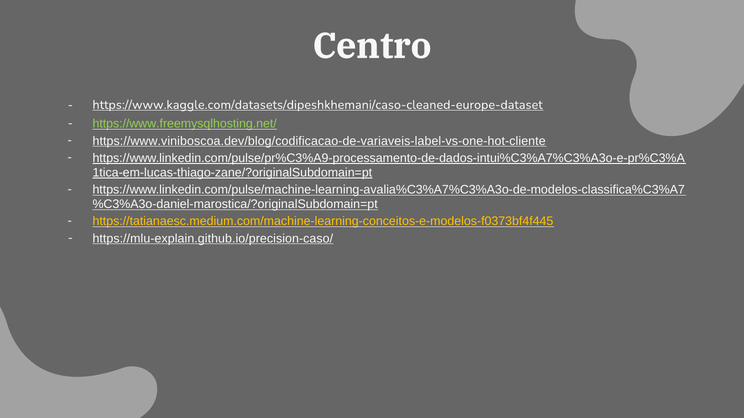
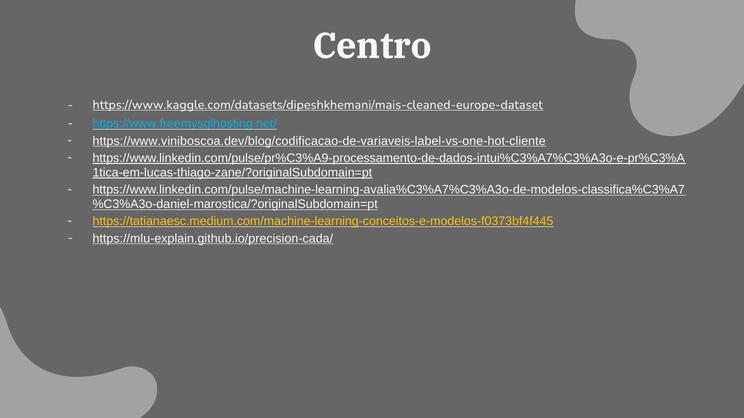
https://www.kaggle.com/datasets/dipeshkhemani/caso-cleaned-europe-dataset: https://www.kaggle.com/datasets/dipeshkhemani/caso-cleaned-europe-dataset -> https://www.kaggle.com/datasets/dipeshkhemani/mais-cleaned-europe-dataset (318, 105)
https://www.freemysqlhosting.net/ colour: light green -> light blue (185, 124)
https://mlu-explain.github.io/precision-caso/: https://mlu-explain.github.io/precision-caso/ -> https://mlu-explain.github.io/precision-cada/ (213, 239)
